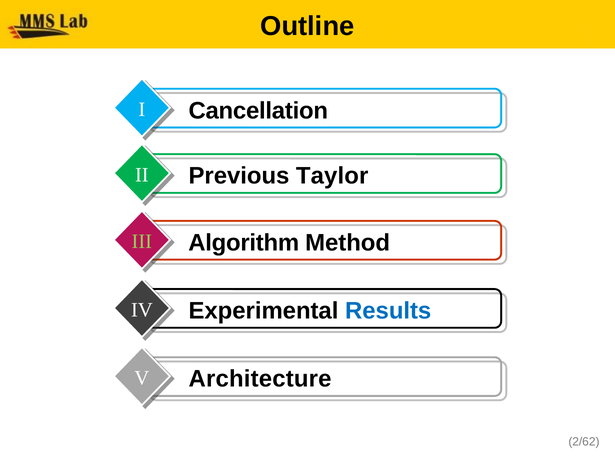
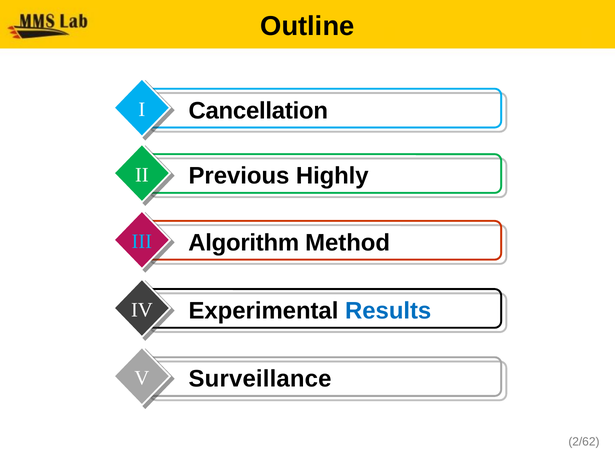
Taylor: Taylor -> Highly (332, 176)
III colour: light green -> light blue (142, 242)
Architecture: Architecture -> Surveillance (260, 379)
